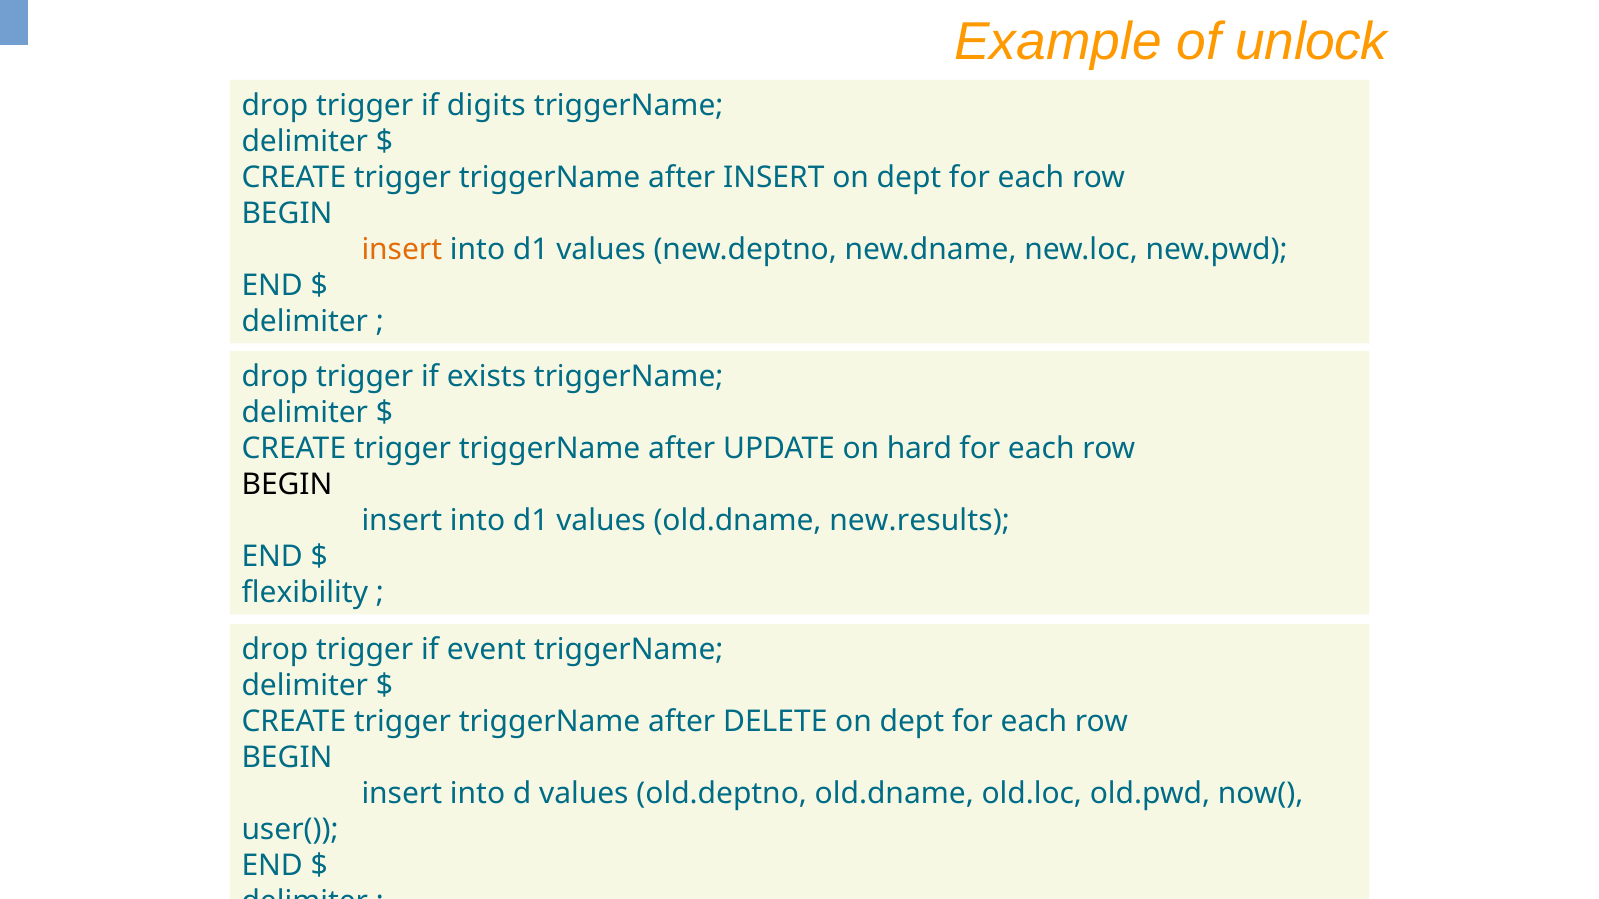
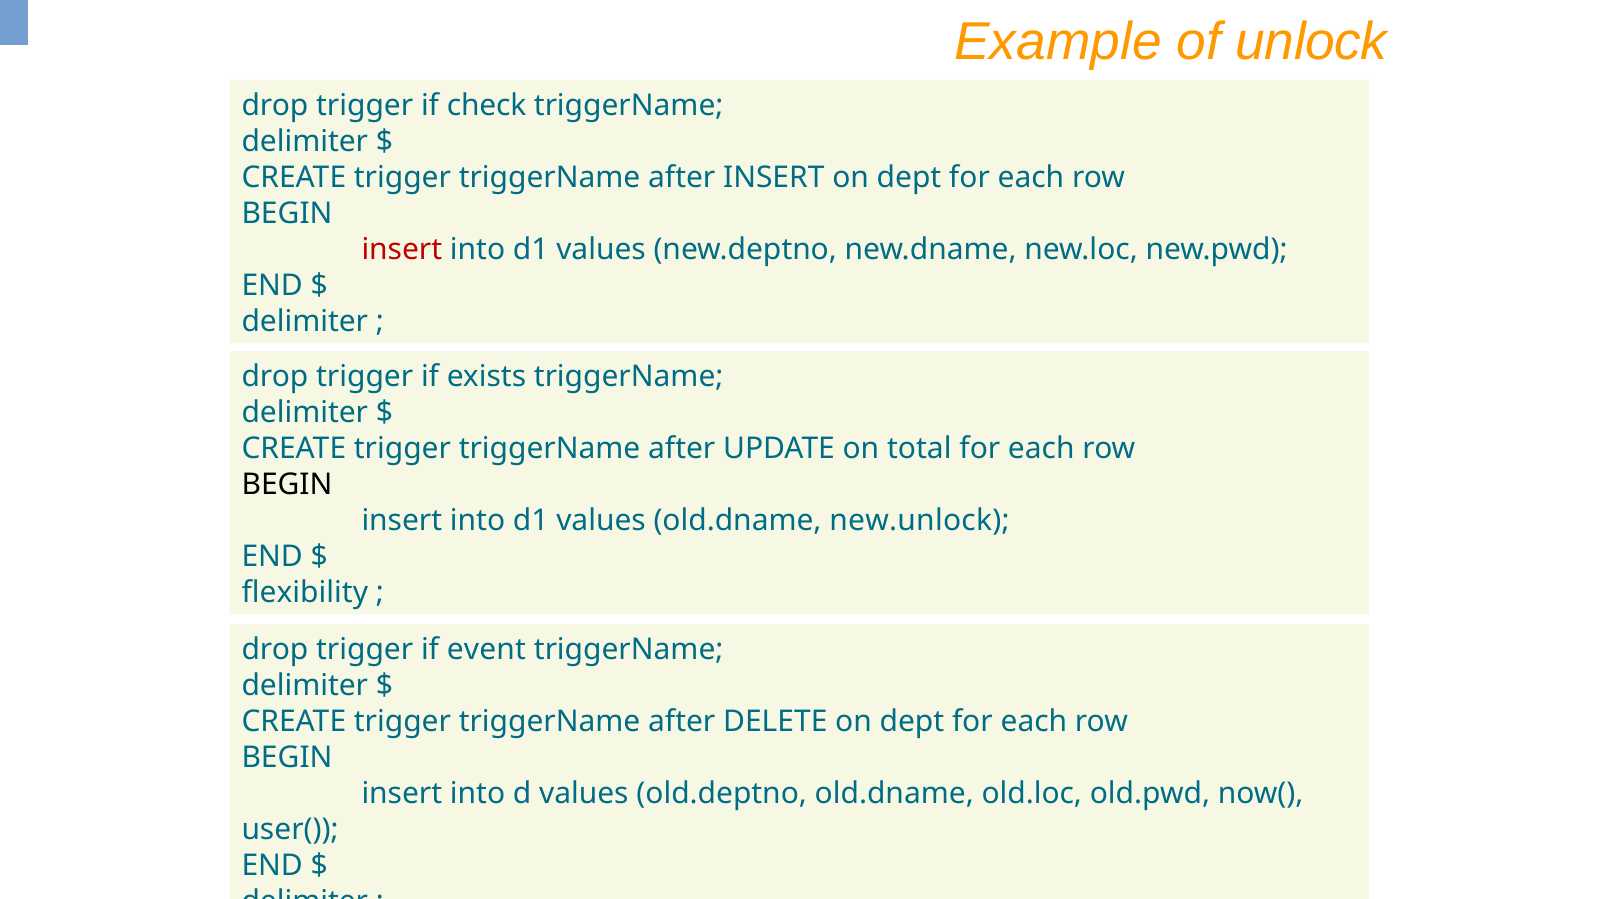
digits: digits -> check (487, 106)
insert colour: orange -> red (402, 250)
hard: hard -> total (919, 449)
new.results: new.results -> new.unlock (920, 521)
